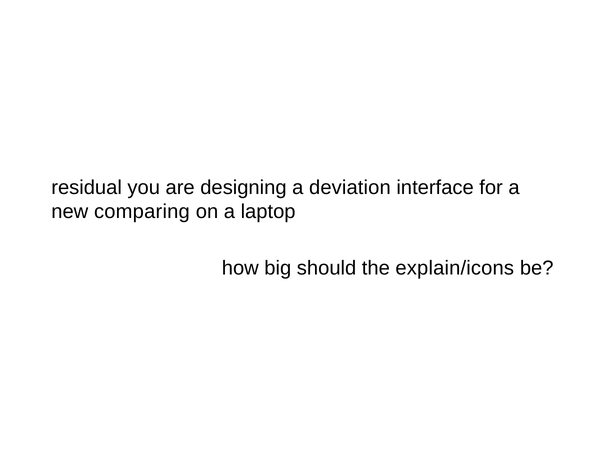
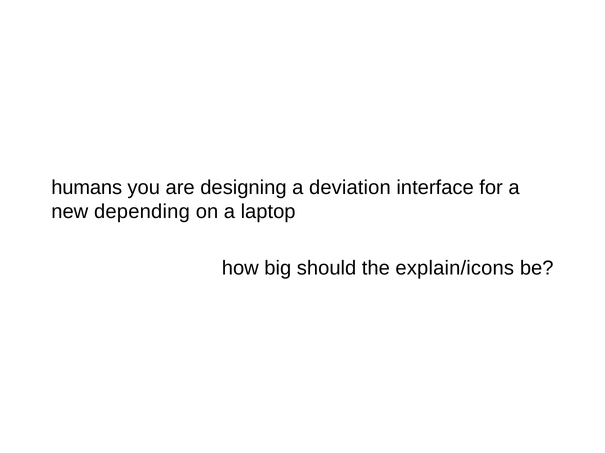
residual: residual -> humans (87, 188)
comparing: comparing -> depending (142, 212)
